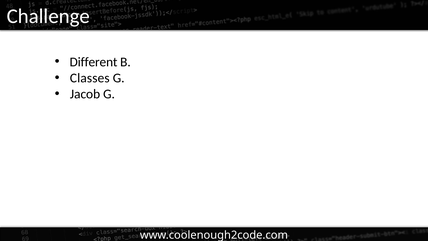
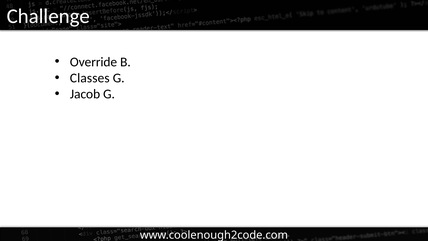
Different: Different -> Override (93, 62)
